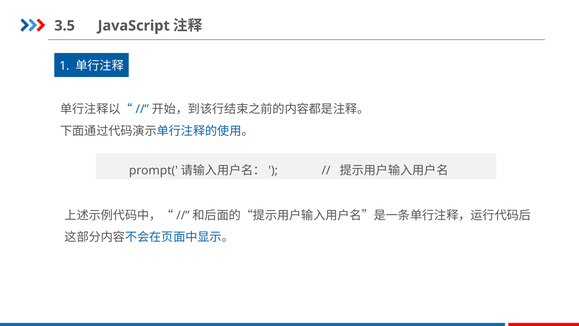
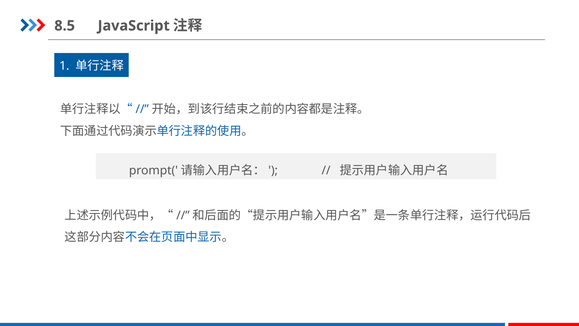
3.5: 3.5 -> 8.5 (65, 26)
